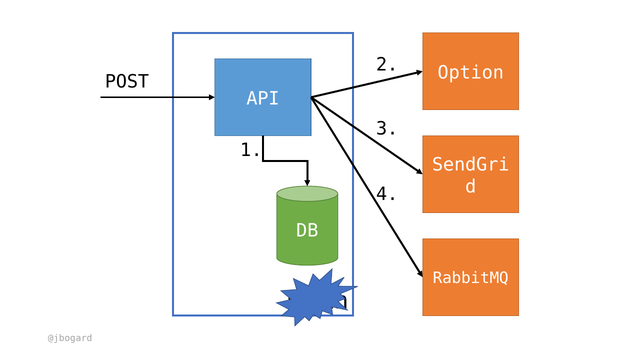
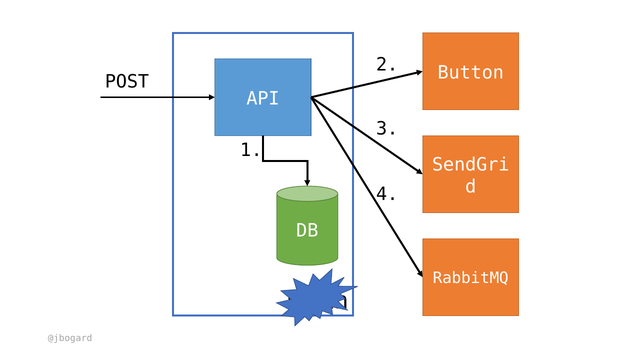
Option: Option -> Button (471, 73)
